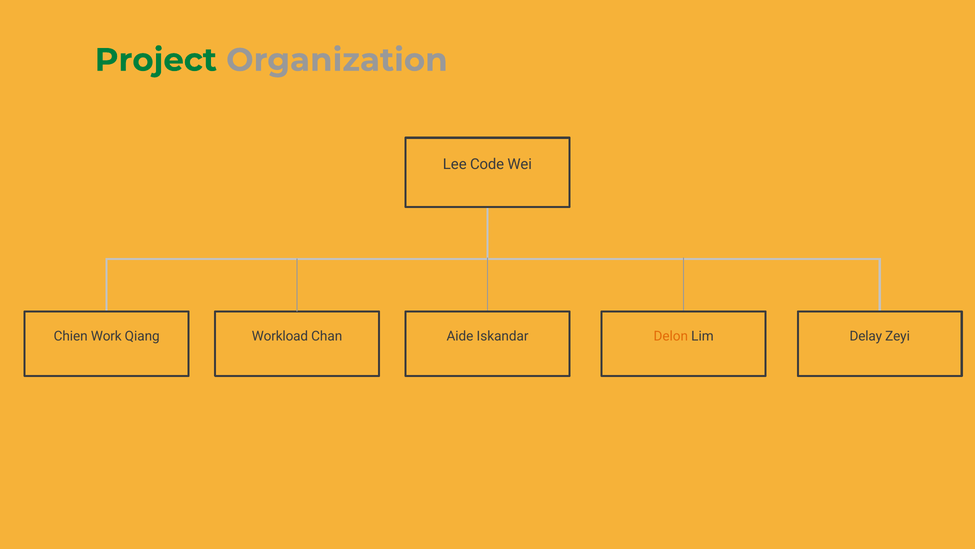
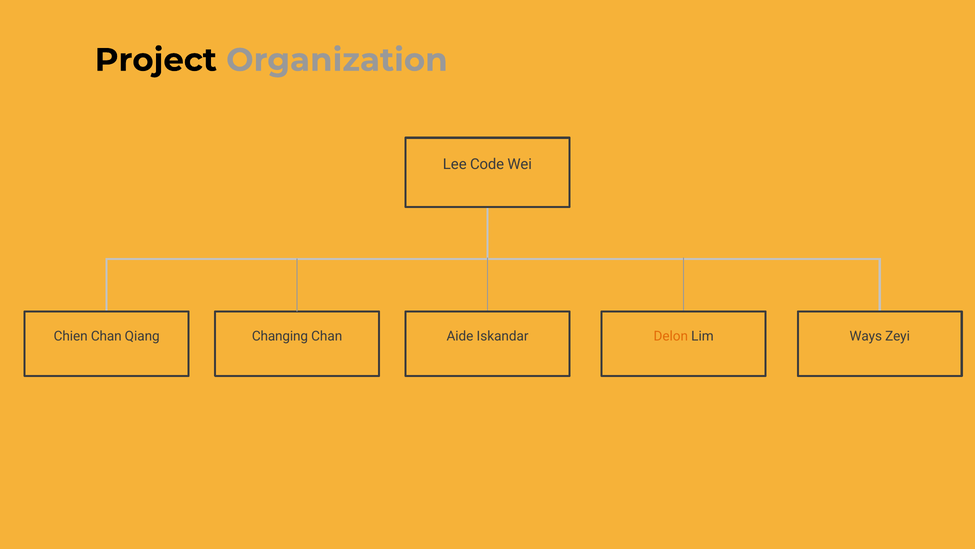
Project colour: green -> black (156, 60)
Chien Work: Work -> Chan (106, 336)
Workload: Workload -> Changing (280, 336)
Delay: Delay -> Ways (866, 336)
